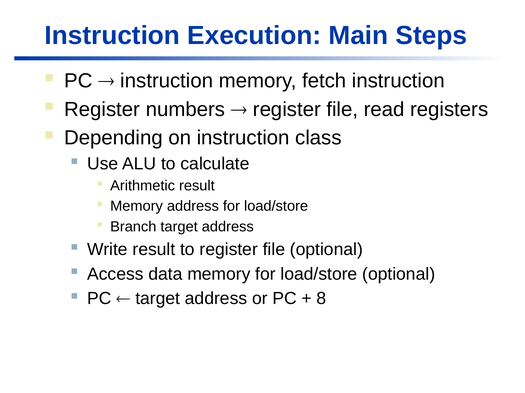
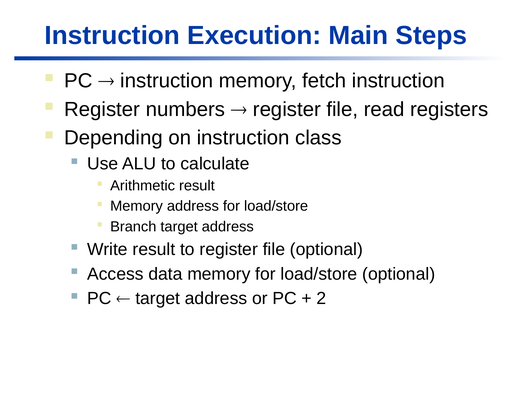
8: 8 -> 2 (322, 299)
